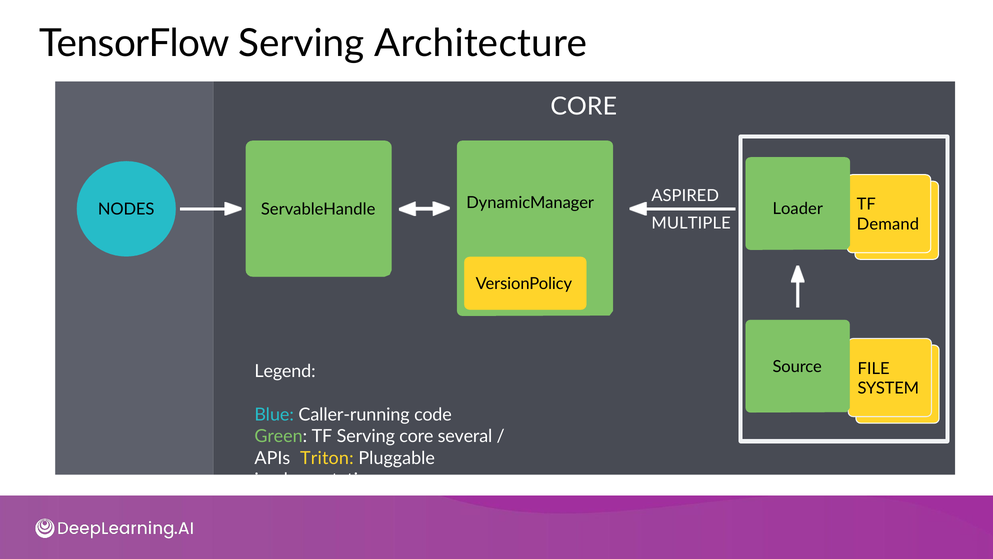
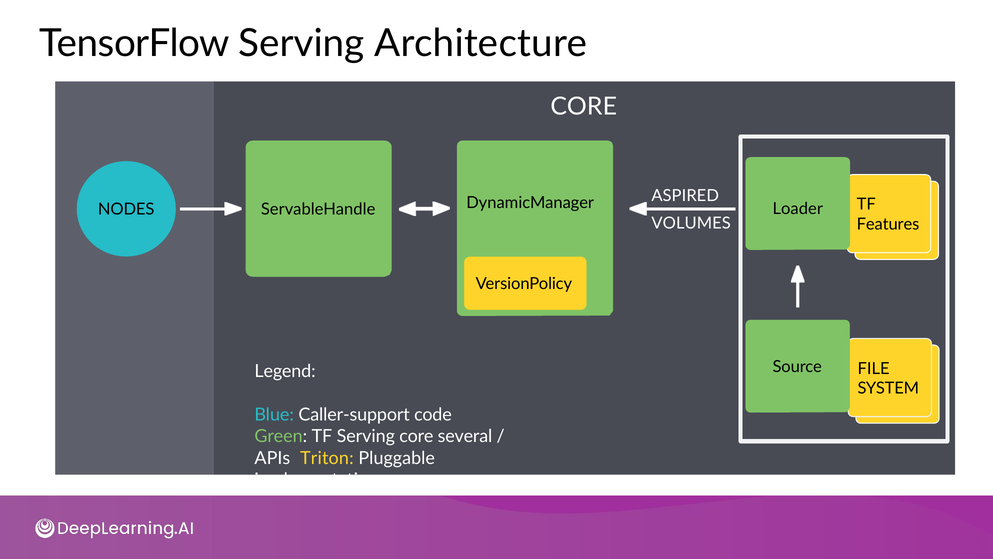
MULTIPLE: MULTIPLE -> VOLUMES (691, 223)
Demand: Demand -> Features (888, 224)
Caller-running: Caller-running -> Caller-support (354, 415)
